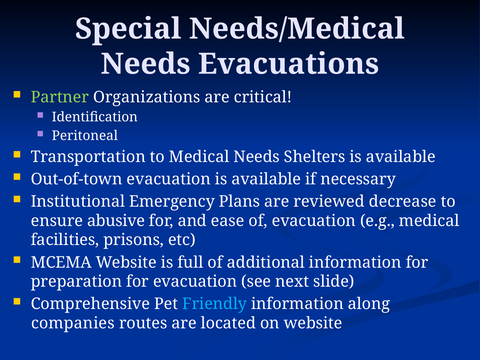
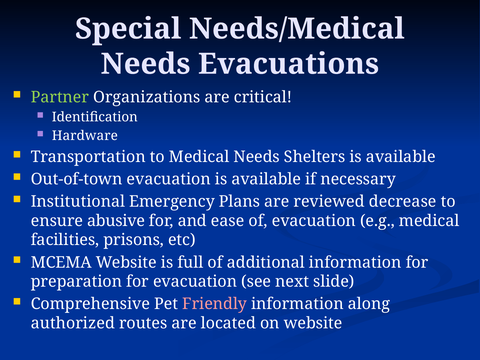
Peritoneal: Peritoneal -> Hardware (85, 136)
Friendly colour: light blue -> pink (215, 304)
companies: companies -> authorized (73, 323)
